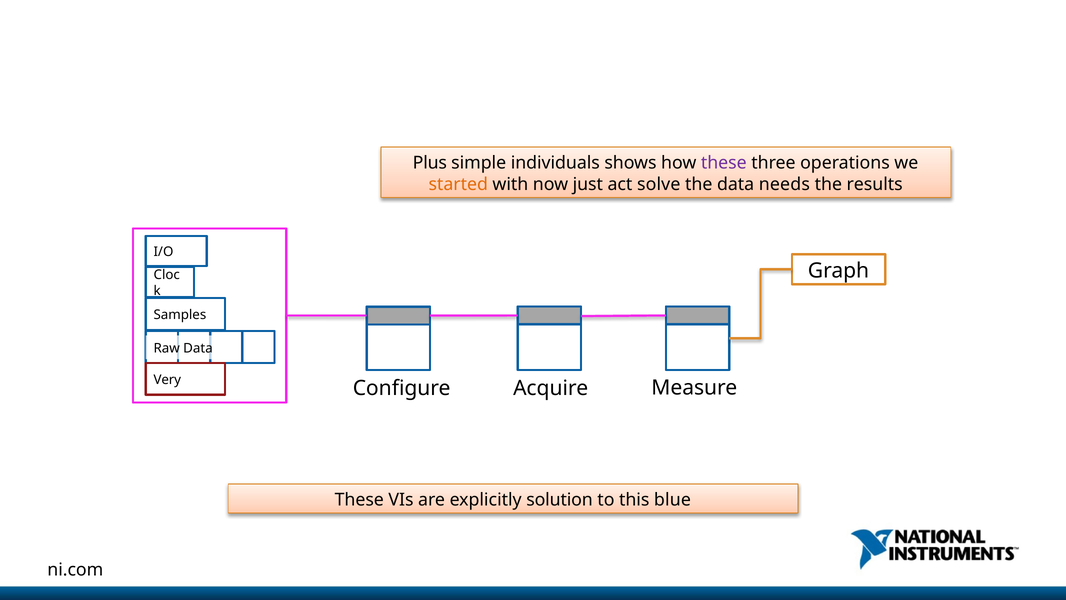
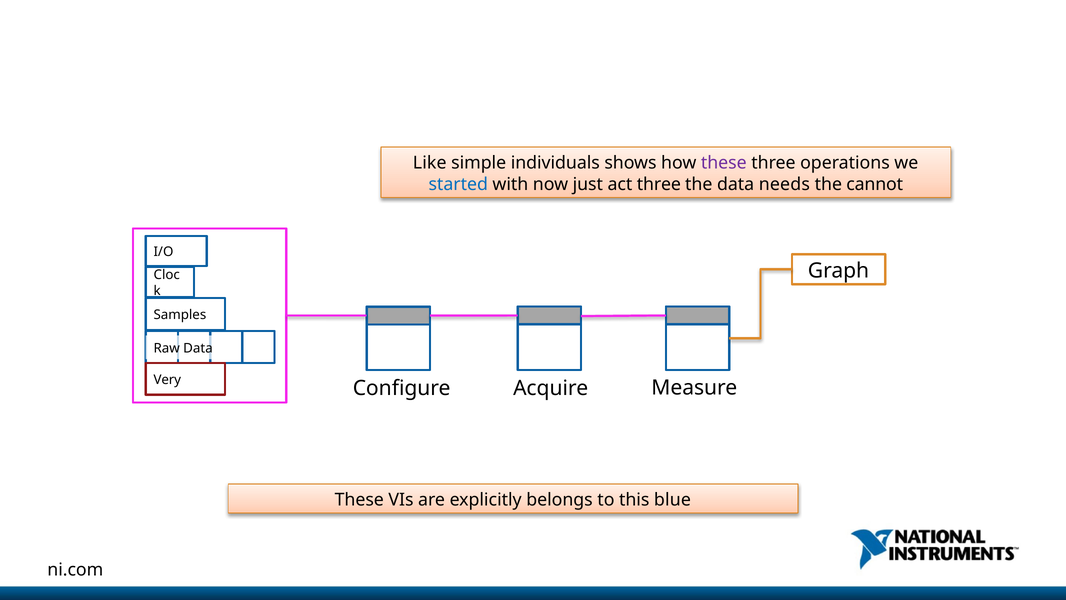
Plus: Plus -> Like (430, 163)
started colour: orange -> blue (458, 184)
act solve: solve -> three (659, 184)
results: results -> cannot (875, 184)
solution: solution -> belongs (559, 499)
